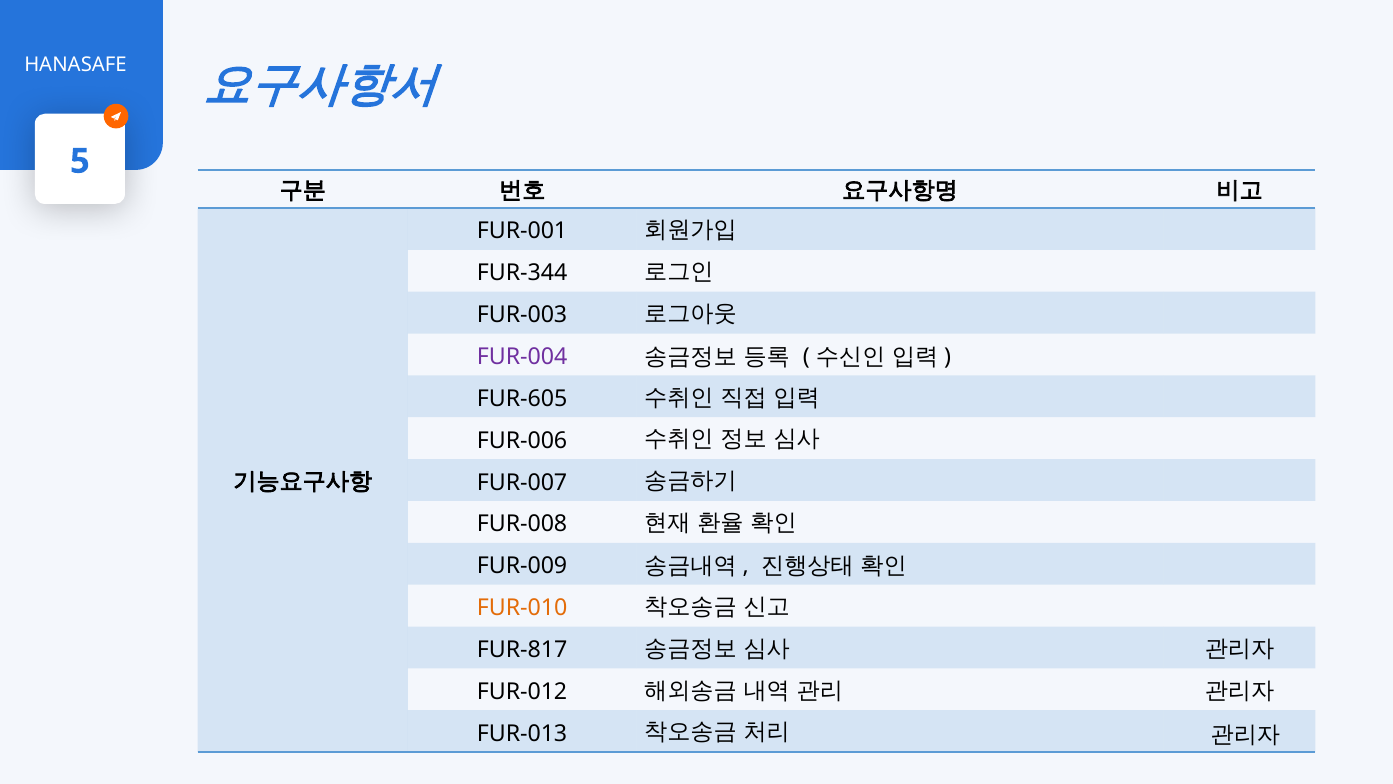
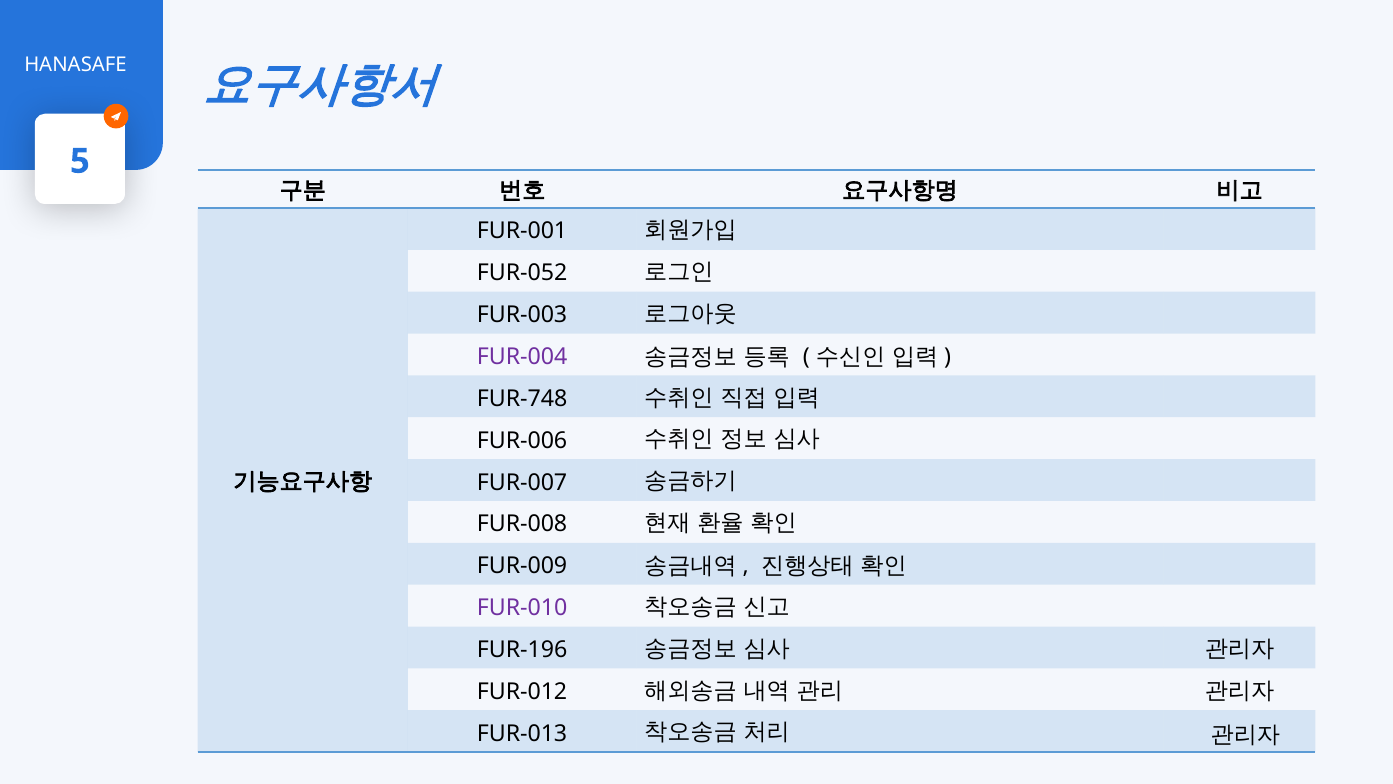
FUR-344: FUR-344 -> FUR-052 (522, 273)
FUR-605: FUR-605 -> FUR-748 (522, 398)
FUR-010 colour: orange -> purple (522, 608)
FUR-817: FUR-817 -> FUR-196 (522, 649)
